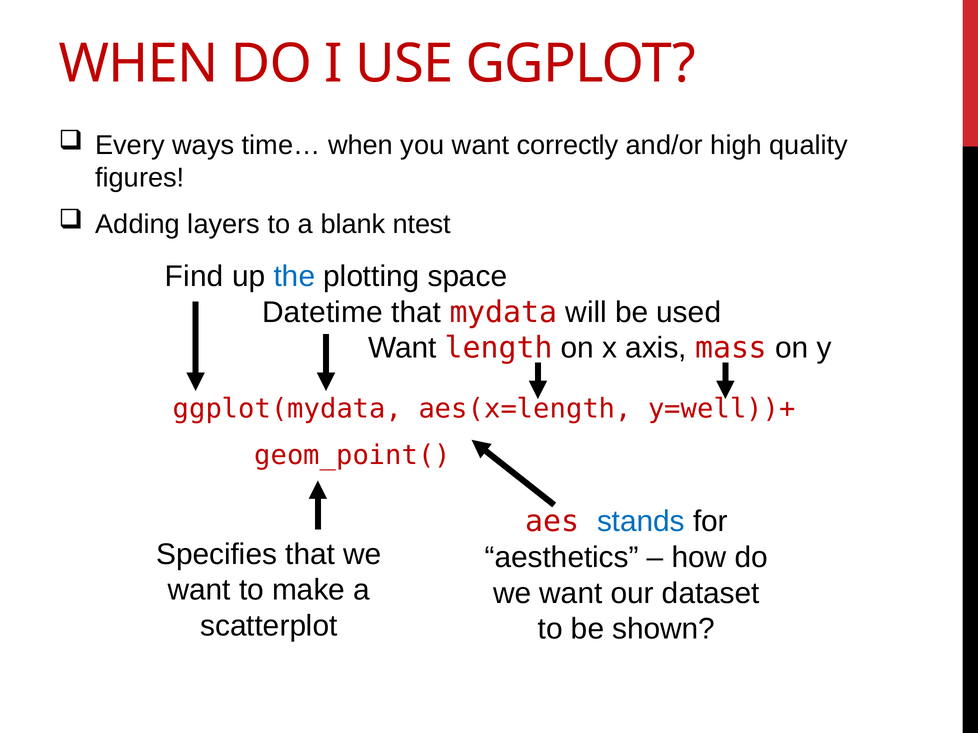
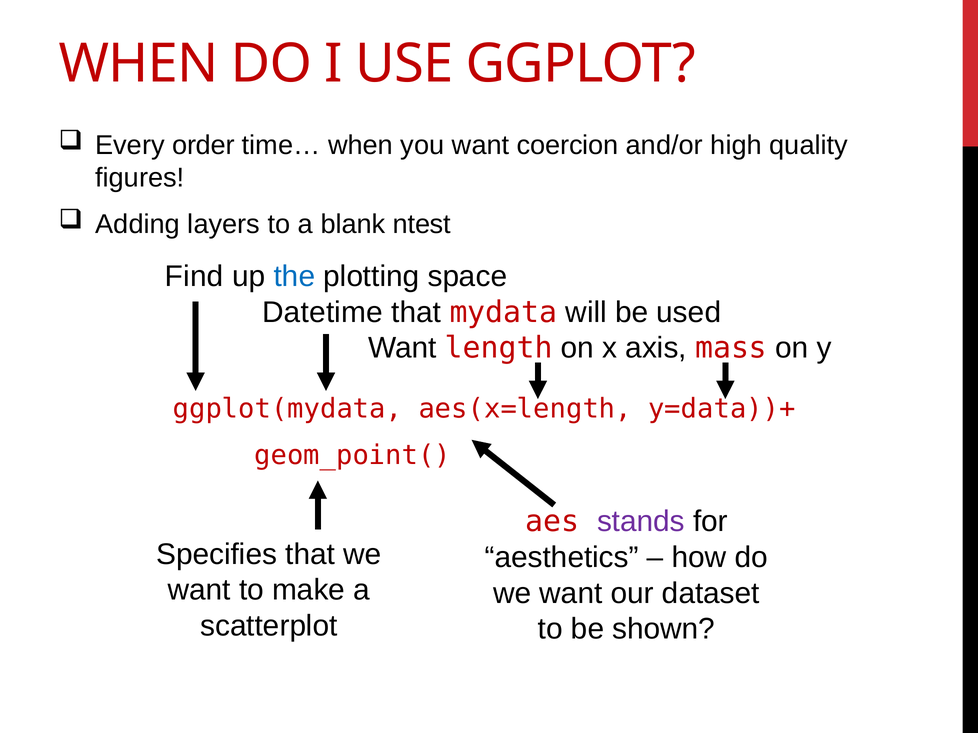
ways: ways -> order (203, 145)
correctly: correctly -> coercion (568, 145)
y=well))+: y=well))+ -> y=data))+ (722, 409)
stands colour: blue -> purple (641, 522)
